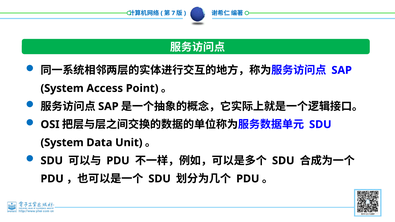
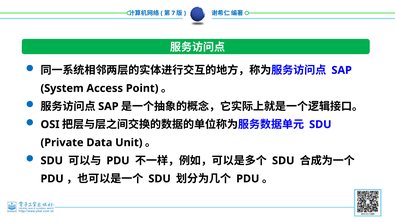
System: System -> Private (62, 143)
